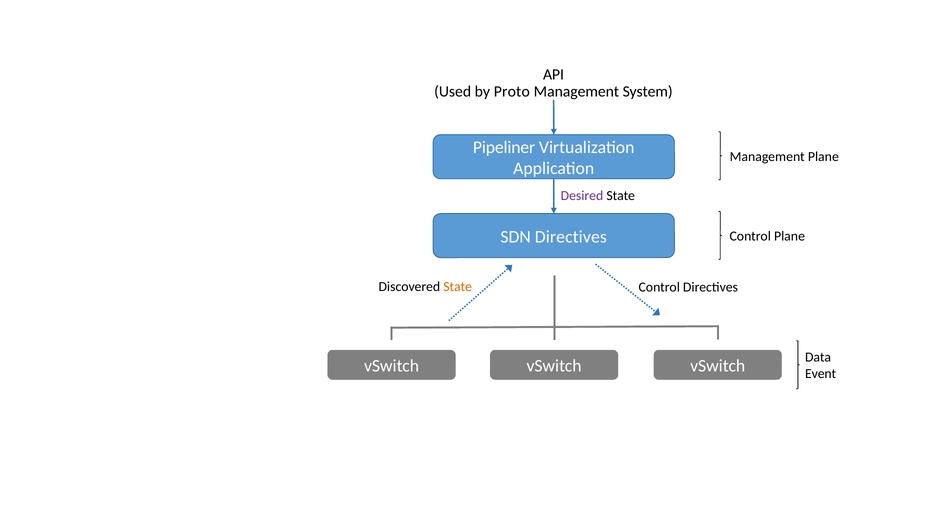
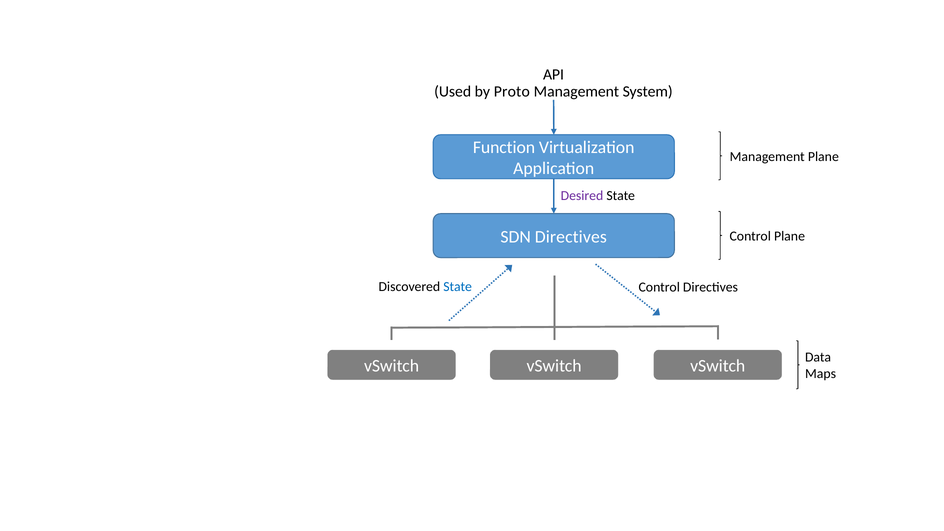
Pipeliner: Pipeliner -> Function (504, 147)
State colour: orange -> blue (458, 287)
Event: Event -> Maps (821, 374)
